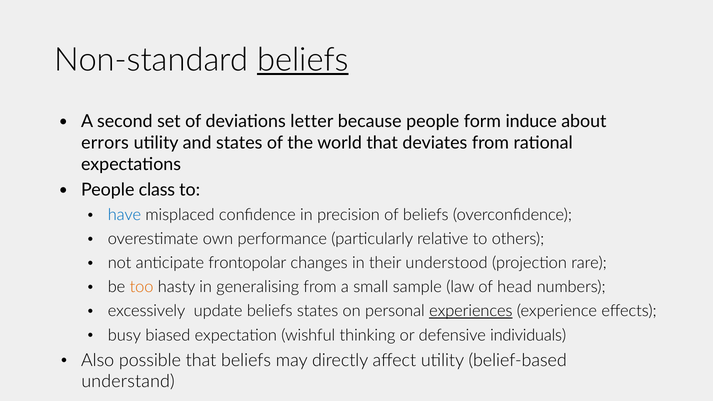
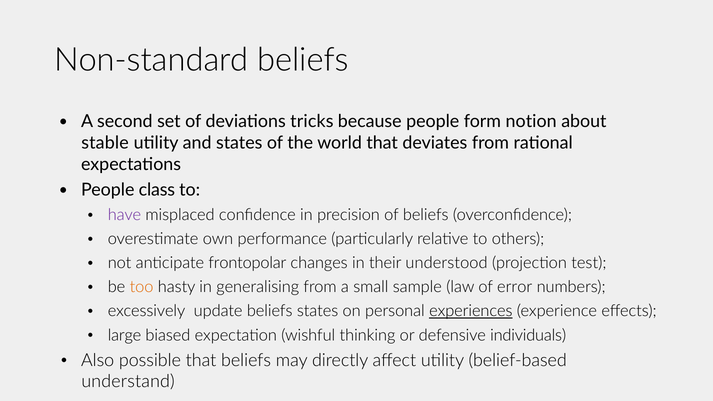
beliefs underline: present -> none (303, 60)
letter: letter -> tricks (312, 121)
induce: induce -> notion (531, 121)
errors: errors -> stable (105, 143)
have colour: blue -> purple (124, 215)
rare: rare -> test (589, 263)
head: head -> error (515, 287)
busy: busy -> large (125, 335)
